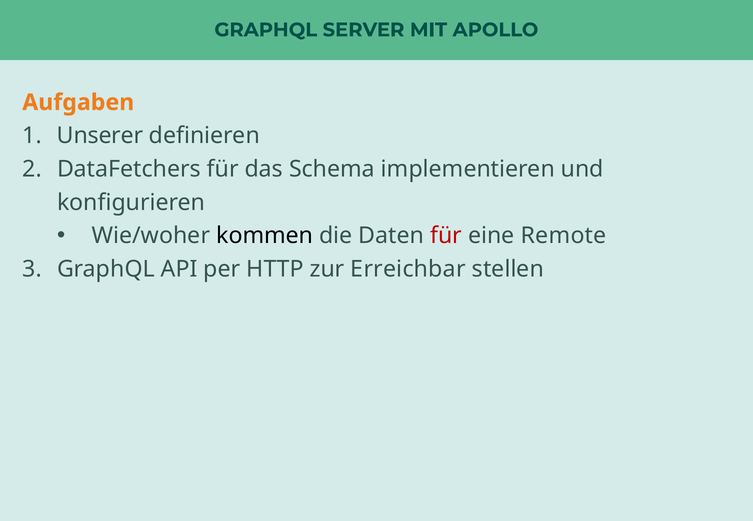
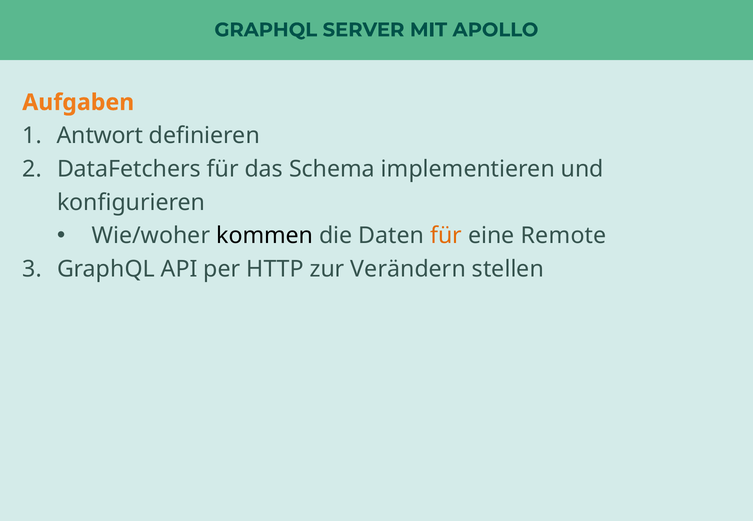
Unserer: Unserer -> Antwort (100, 136)
für colour: red -> orange (446, 236)
Erreichbar: Erreichbar -> Verändern (408, 269)
